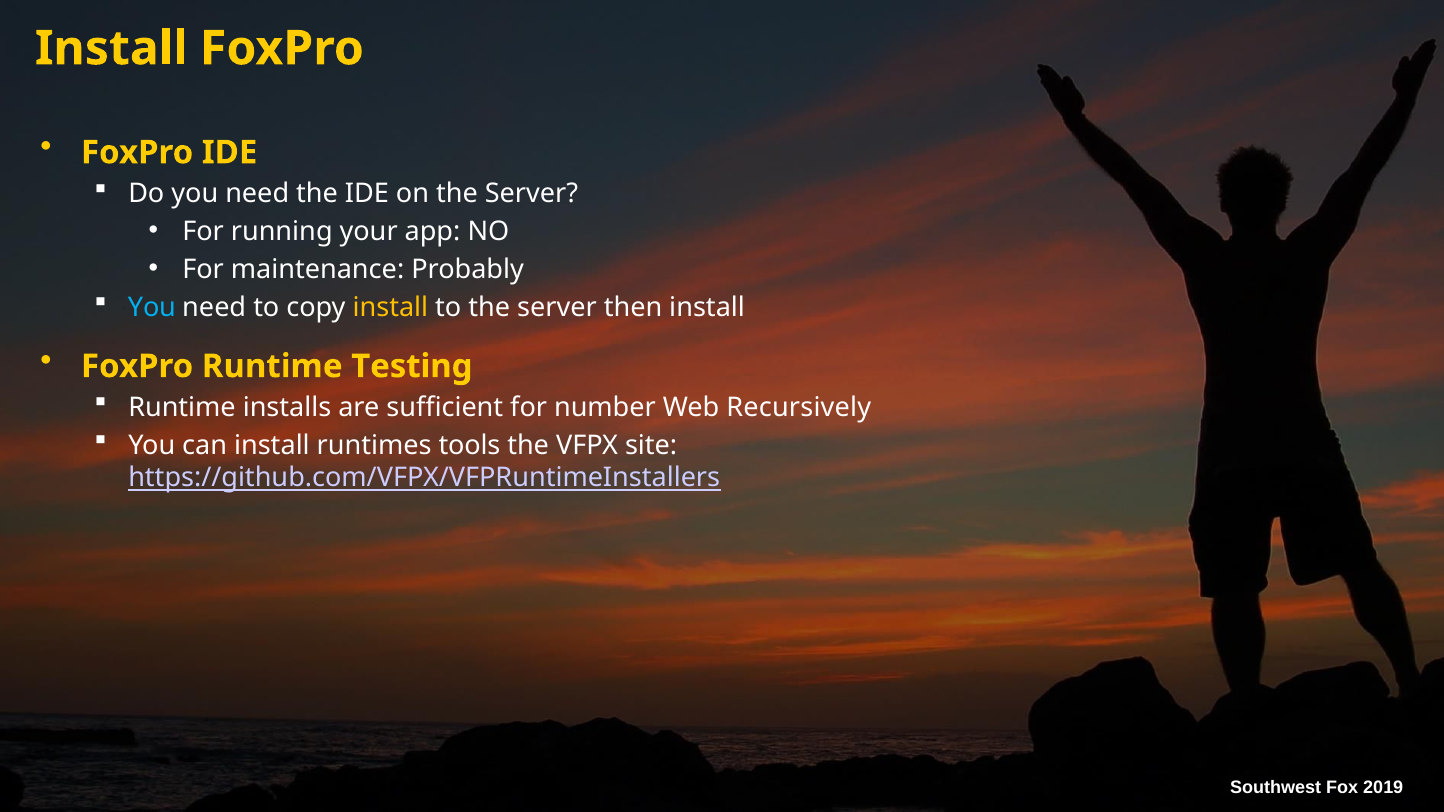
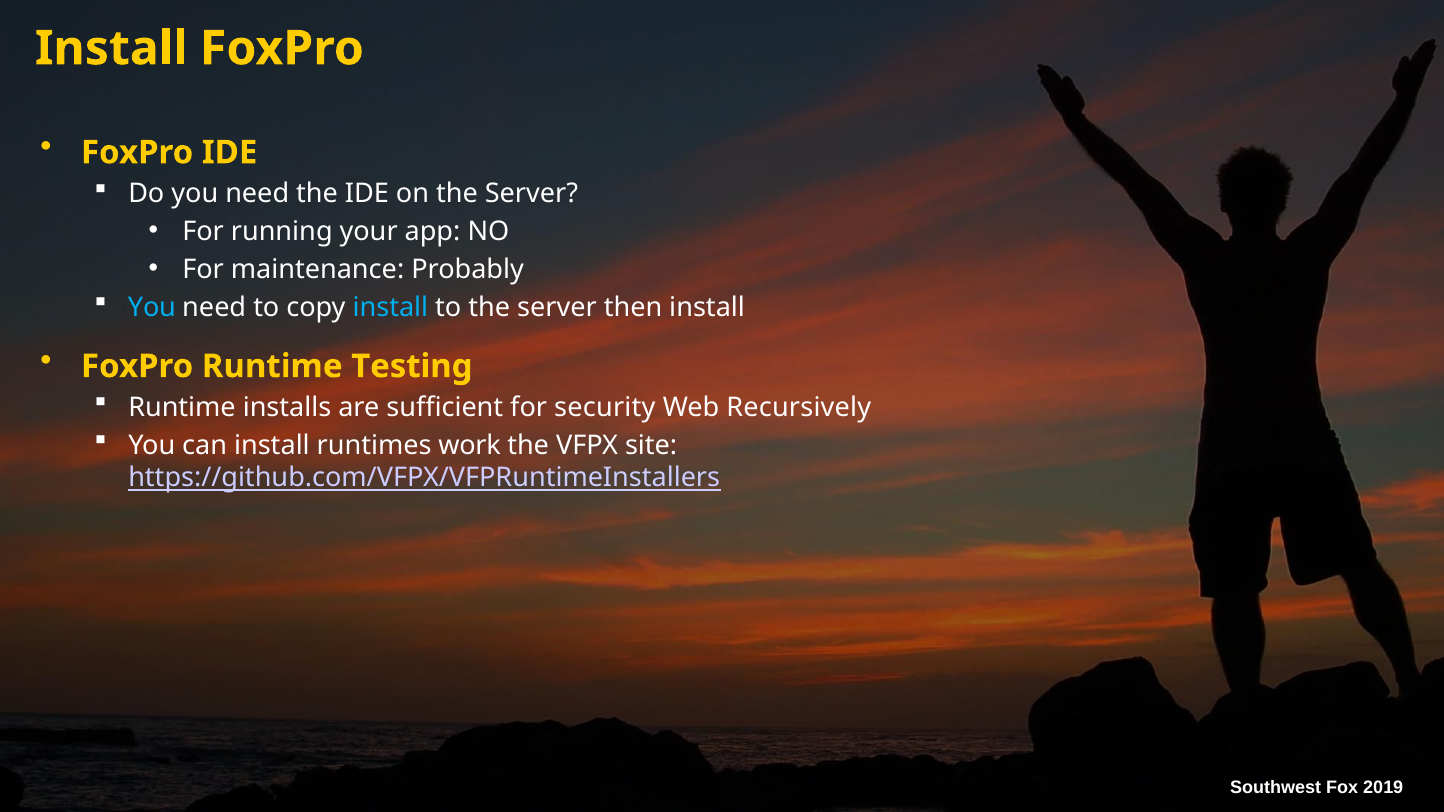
install colour: yellow -> light blue (390, 307)
number: number -> security (605, 407)
tools: tools -> work (470, 445)
